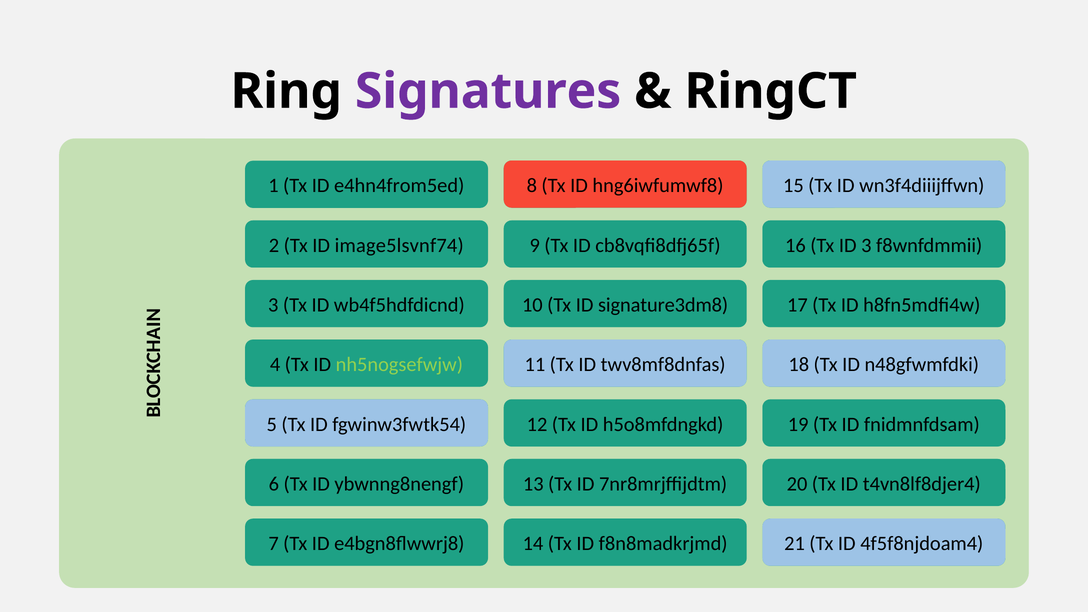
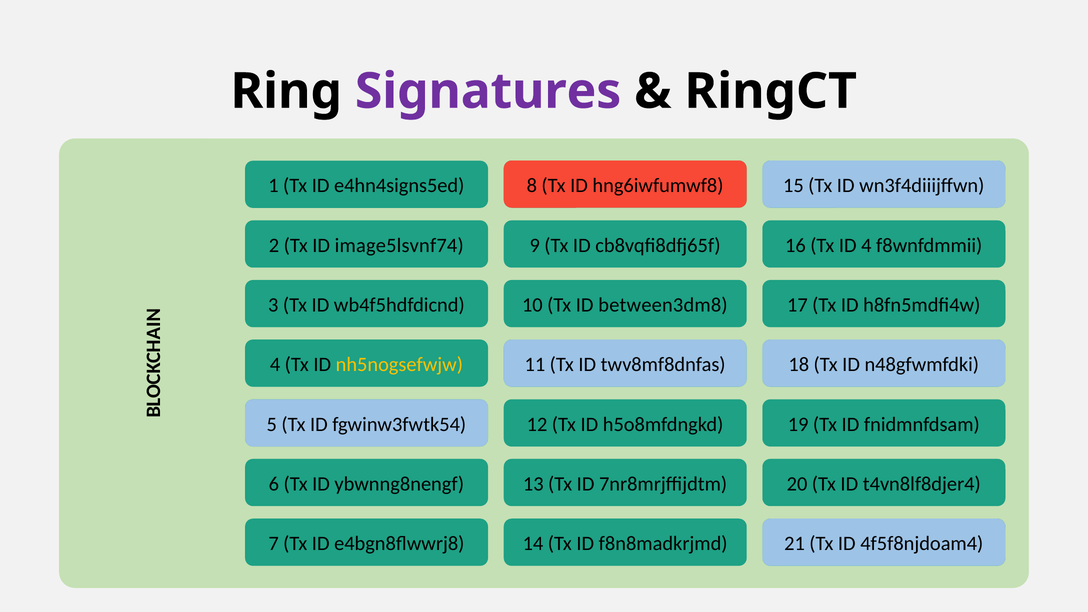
e4hn4from5ed: e4hn4from5ed -> e4hn4signs5ed (399, 186)
ID 3: 3 -> 4 (866, 245)
signature3dm8: signature3dm8 -> between3dm8 (663, 305)
nh5nogsefwjw colour: light green -> yellow (399, 365)
